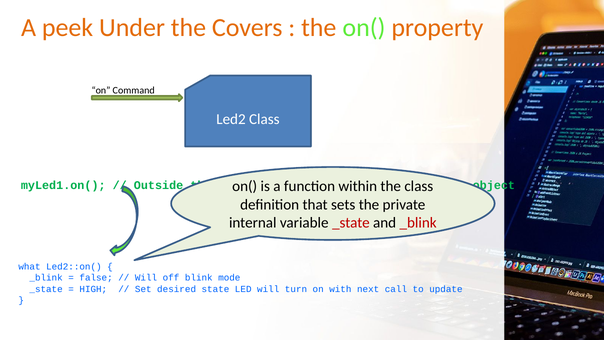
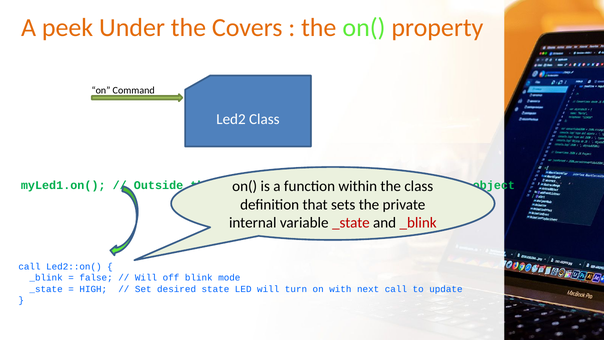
what: what -> call (29, 267)
